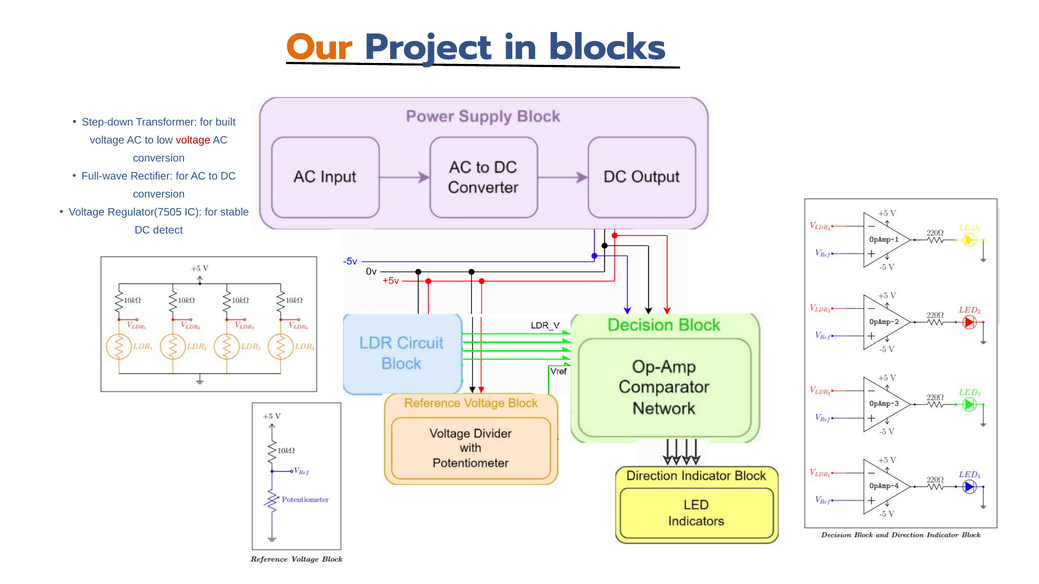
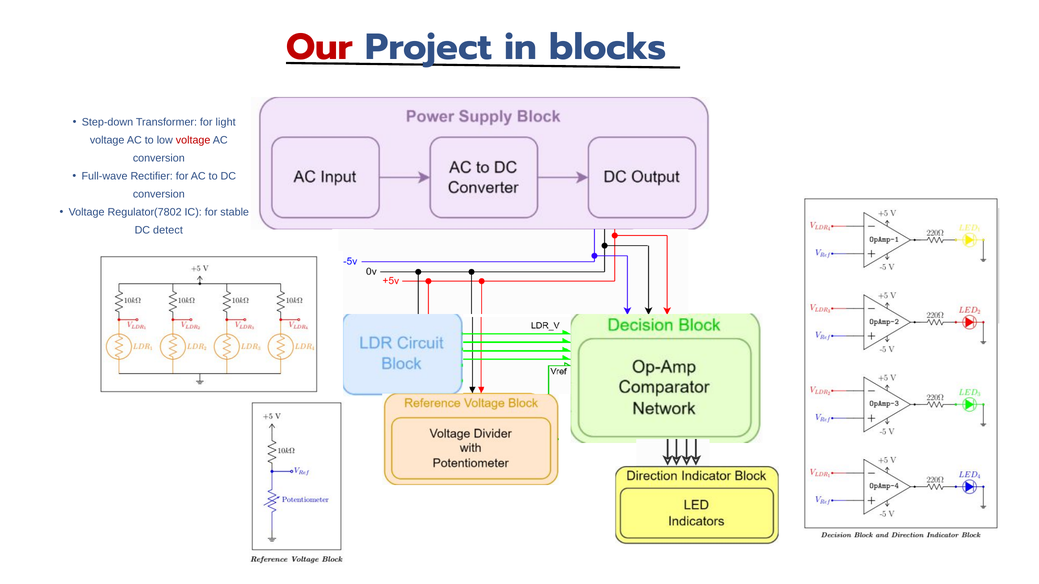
Our colour: orange -> red (320, 47)
built: built -> light (226, 122)
Regulator(7505: Regulator(7505 -> Regulator(7802 (145, 212)
